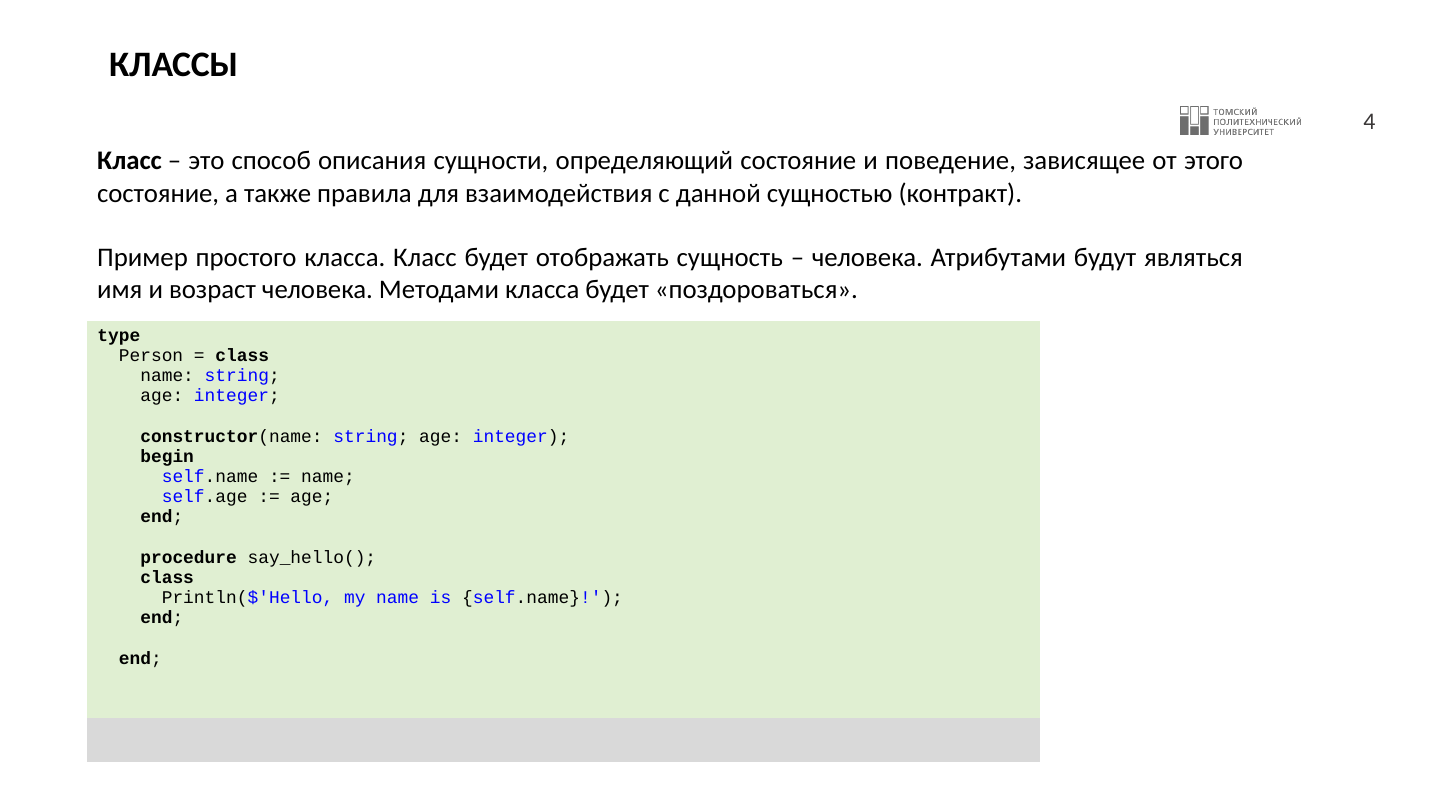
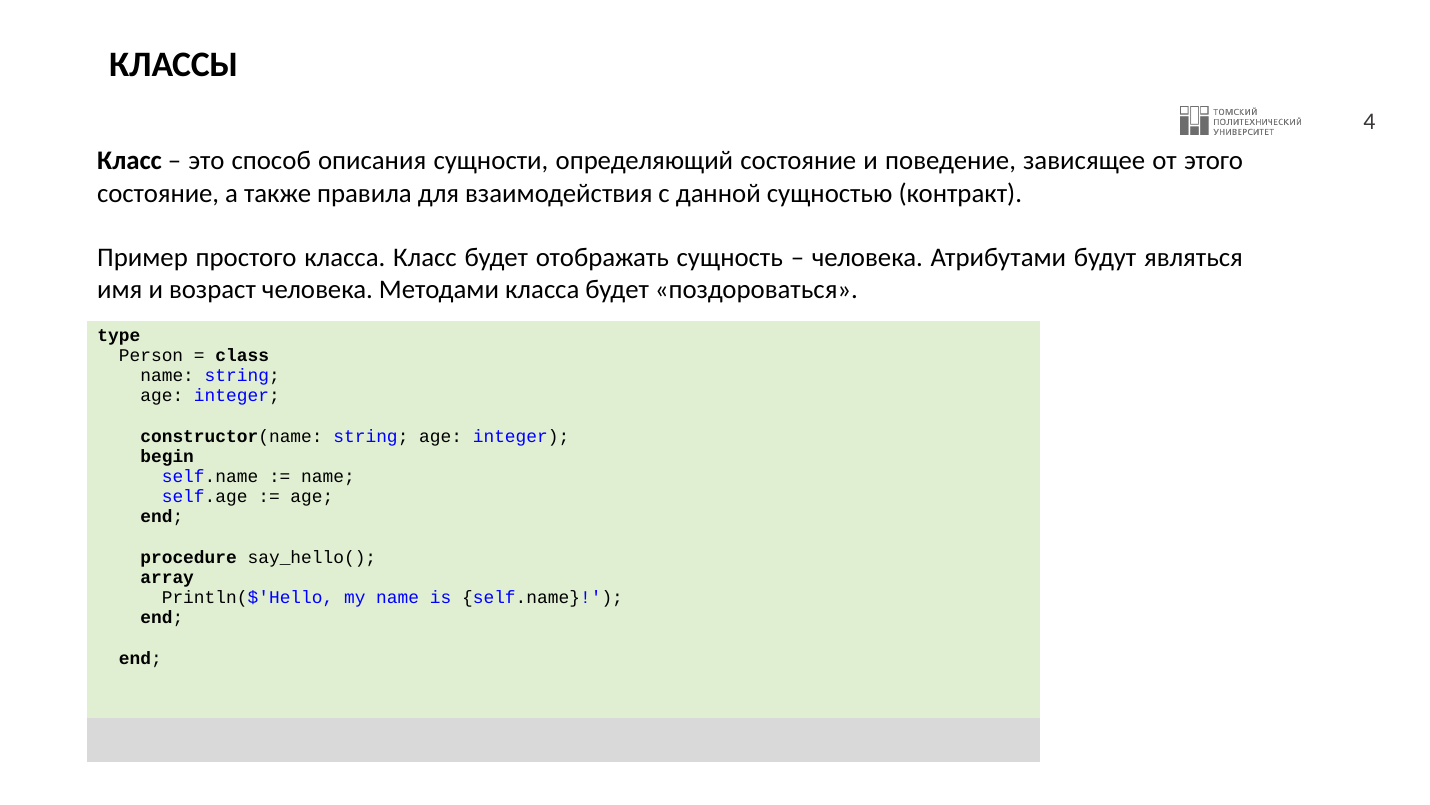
class: class -> array (167, 577)
